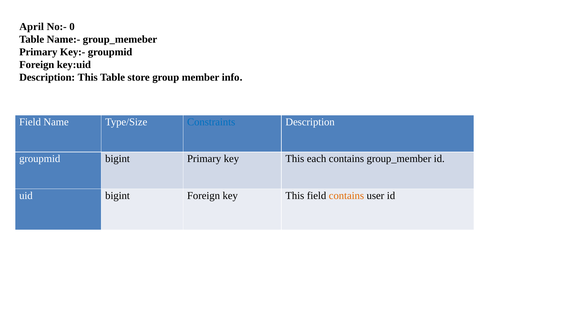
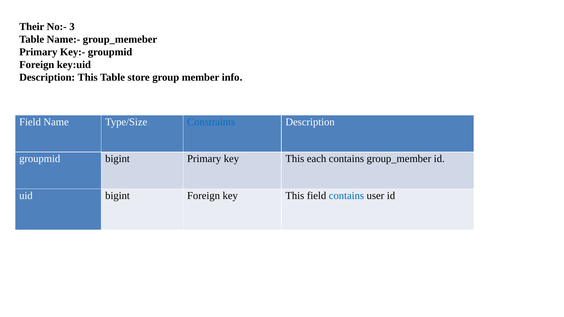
April: April -> Their (32, 27)
0: 0 -> 3 (72, 27)
contains colour: orange -> blue (346, 196)
